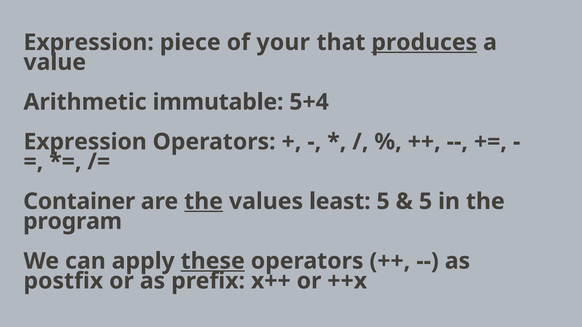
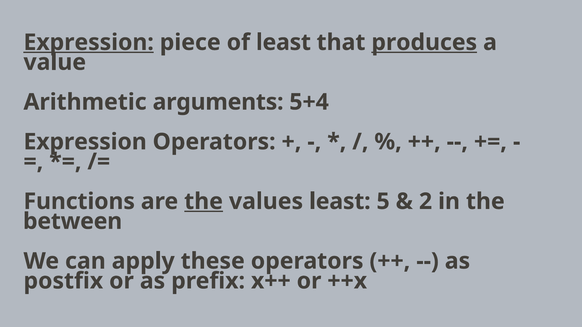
Expression underline: none -> present (89, 42)
of your: your -> least (283, 42)
immutable: immutable -> arguments (218, 102)
Container: Container -> Functions (79, 202)
5: 5 -> 2 (426, 202)
program: program -> between (73, 222)
these underline: present -> none (213, 261)
